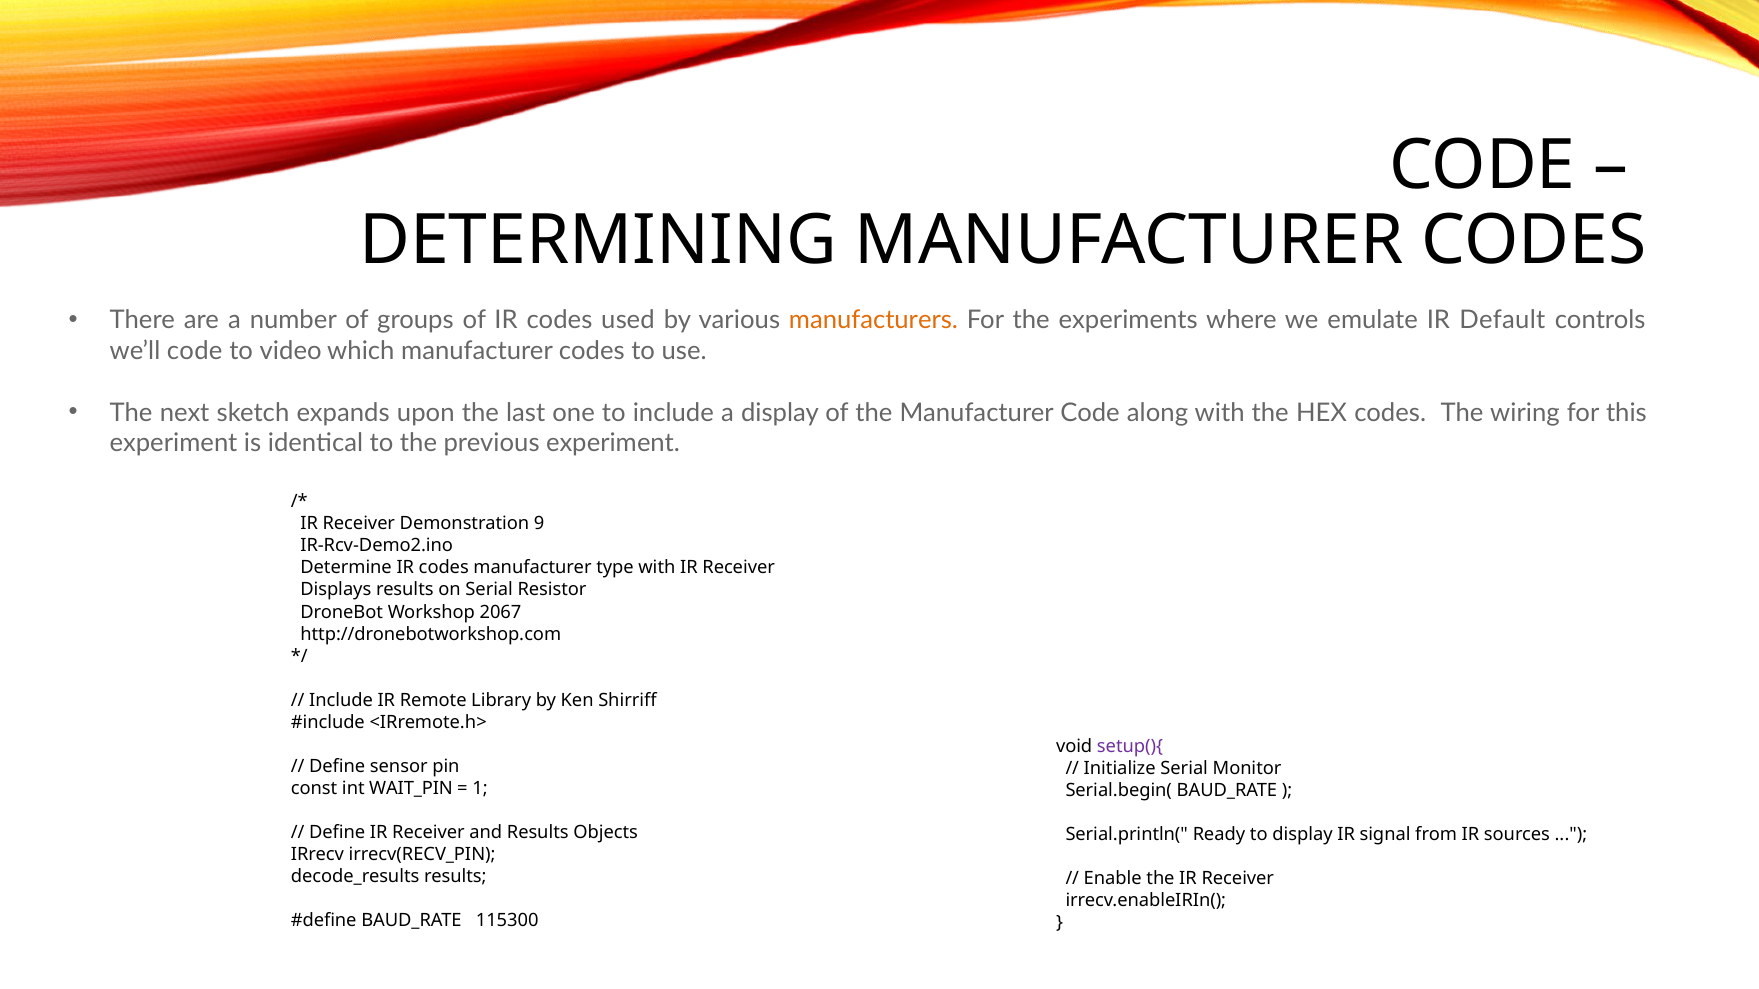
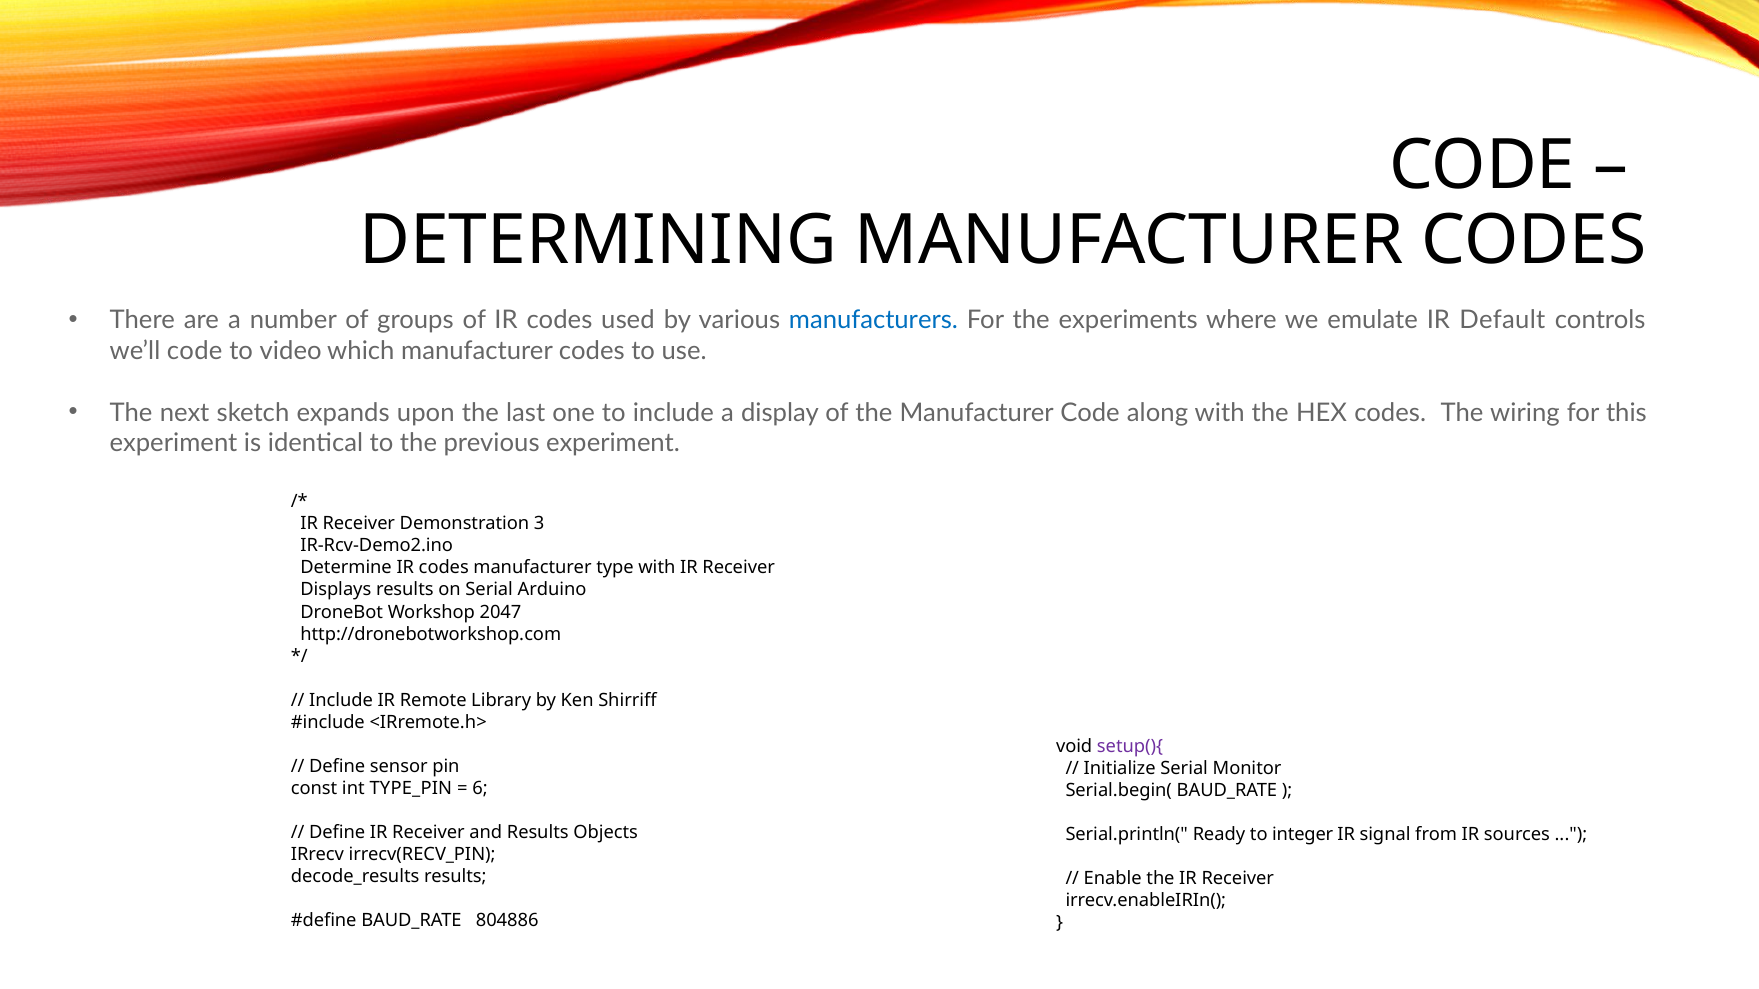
manufacturers colour: orange -> blue (873, 321)
9: 9 -> 3 (539, 524)
Resistor: Resistor -> Arduino (552, 590)
2067: 2067 -> 2047 (501, 612)
WAIT_PIN: WAIT_PIN -> TYPE_PIN (411, 788)
1: 1 -> 6 (480, 788)
to display: display -> integer (1303, 834)
115300: 115300 -> 804886 (507, 921)
